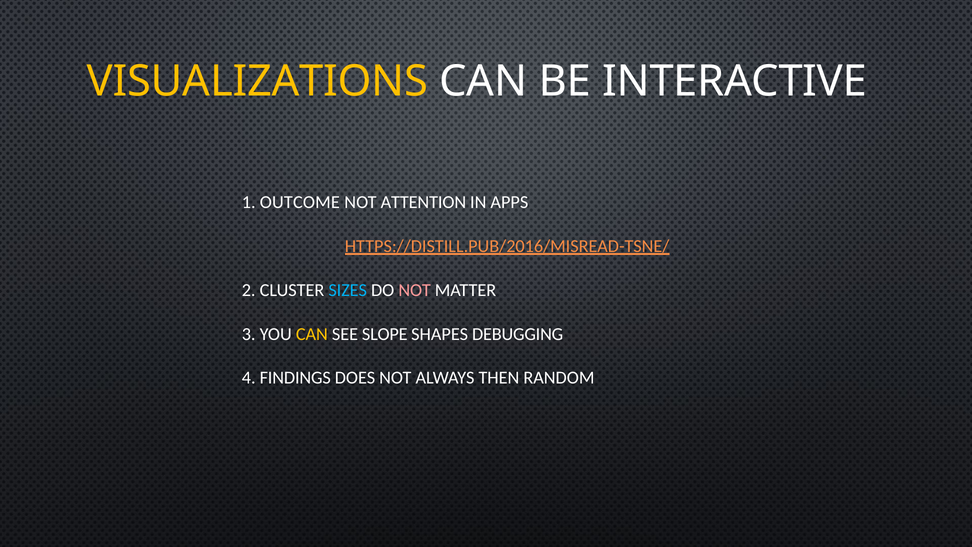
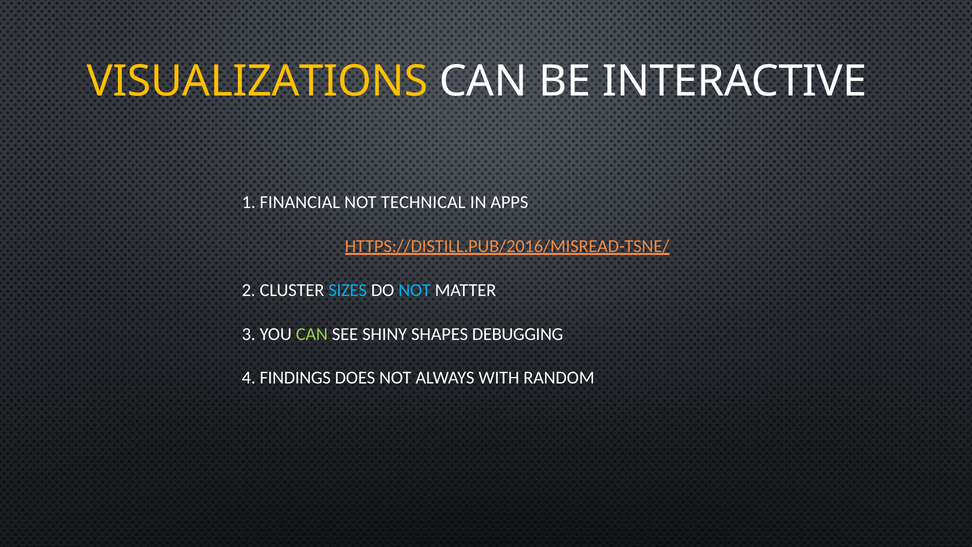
OUTCOME: OUTCOME -> FINANCIAL (300, 202)
ATTENTION: ATTENTION -> TECHNICAL (423, 202)
NOT colour: pink -> light blue (415, 290)
CAN colour: yellow -> light green (312, 334)
SLOPE: SLOPE -> SHINY (385, 334)
THEN: THEN -> WITH (499, 378)
